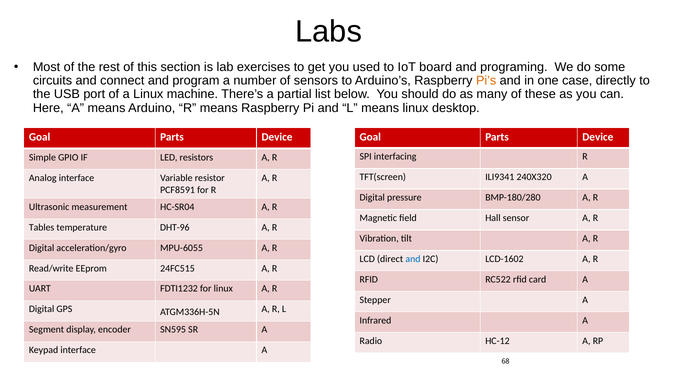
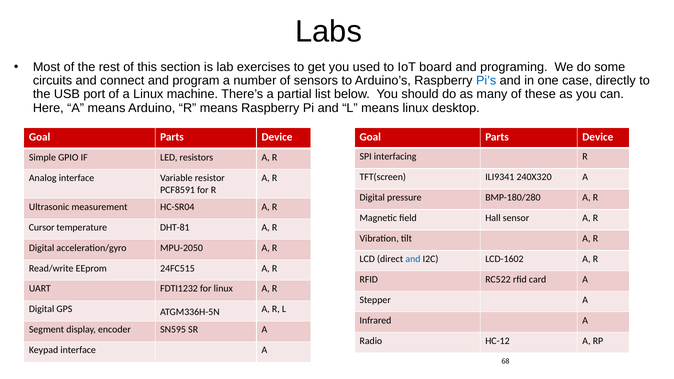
Pi’s colour: orange -> blue (486, 81)
Tables: Tables -> Cursor (42, 227)
DHT-96: DHT-96 -> DHT-81 (175, 227)
MPU-6055: MPU-6055 -> MPU-2050 (182, 248)
